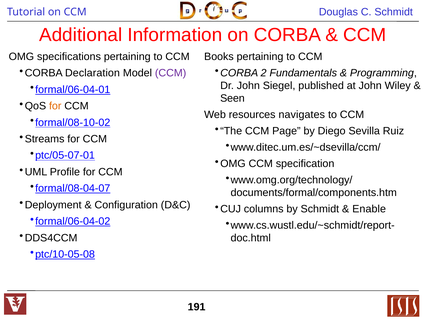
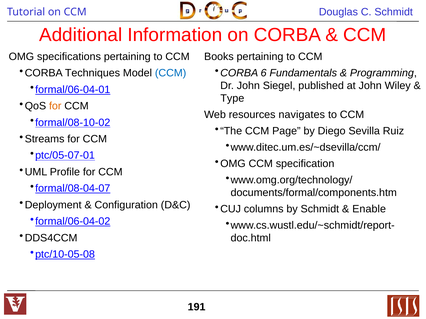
2: 2 -> 6 (264, 73)
Declaration: Declaration -> Techniques (93, 73)
CCM colour: purple -> blue (171, 73)
Seen: Seen -> Type (232, 99)
